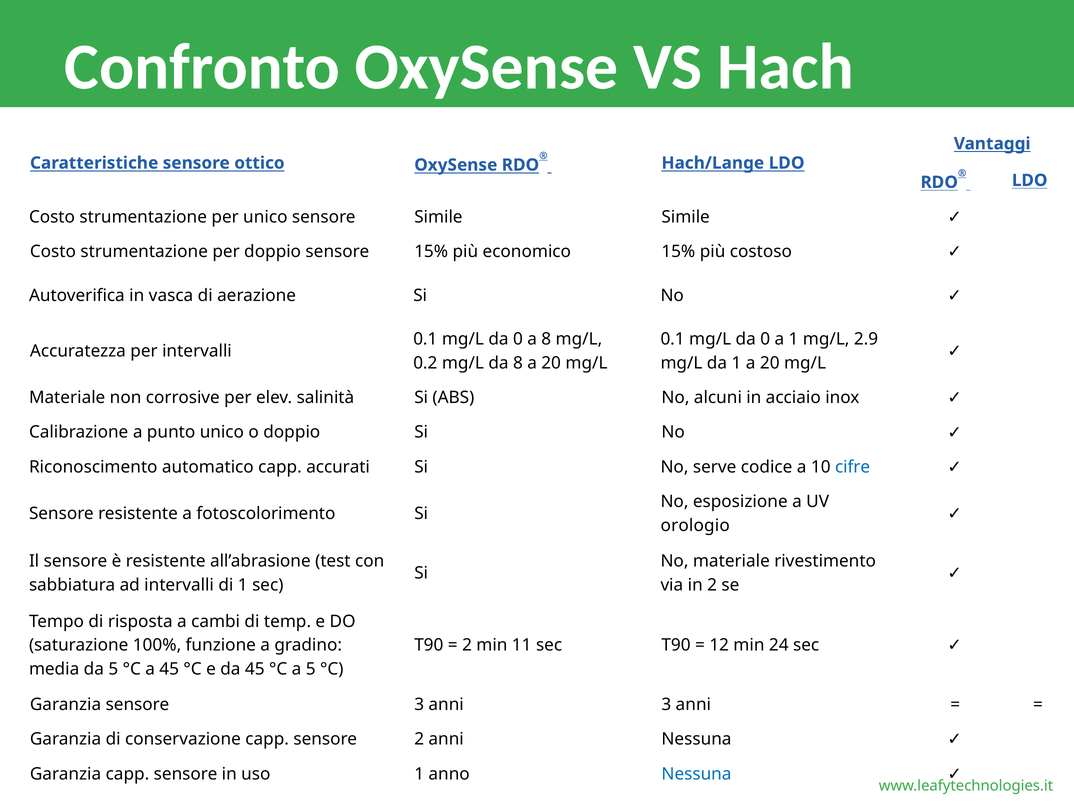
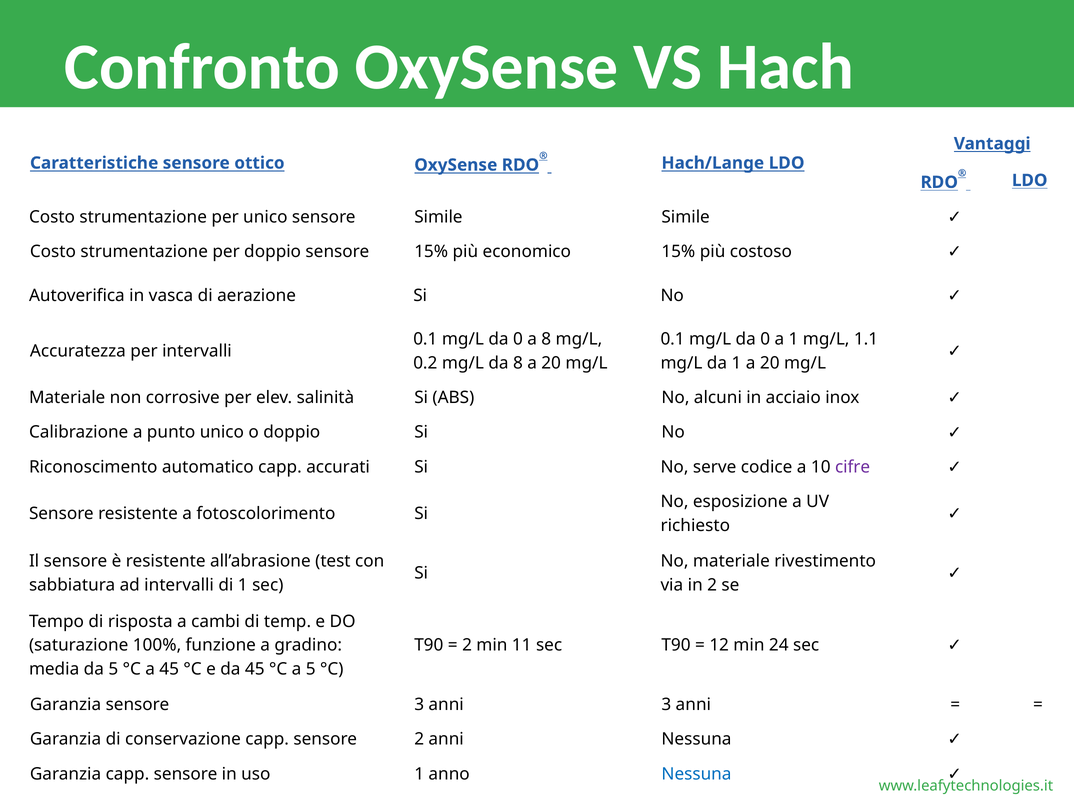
2.9: 2.9 -> 1.1 (866, 339)
cifre colour: blue -> purple (853, 467)
orologio: orologio -> richiesto (695, 526)
